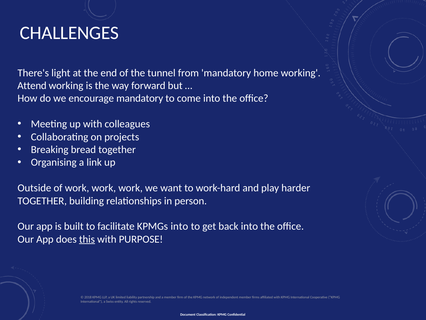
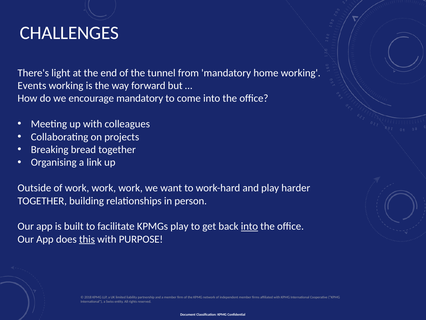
Attend: Attend -> Events (32, 85)
KPMGs into: into -> play (179, 226)
into underline: none -> present (249, 226)
